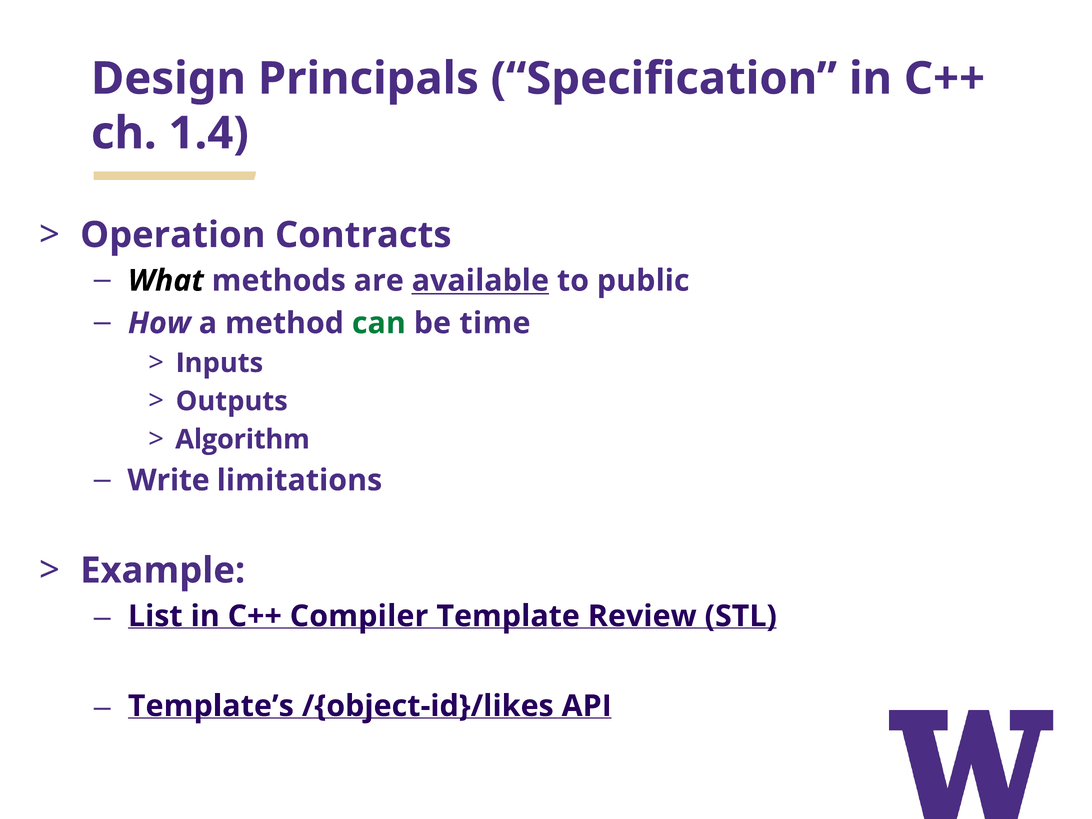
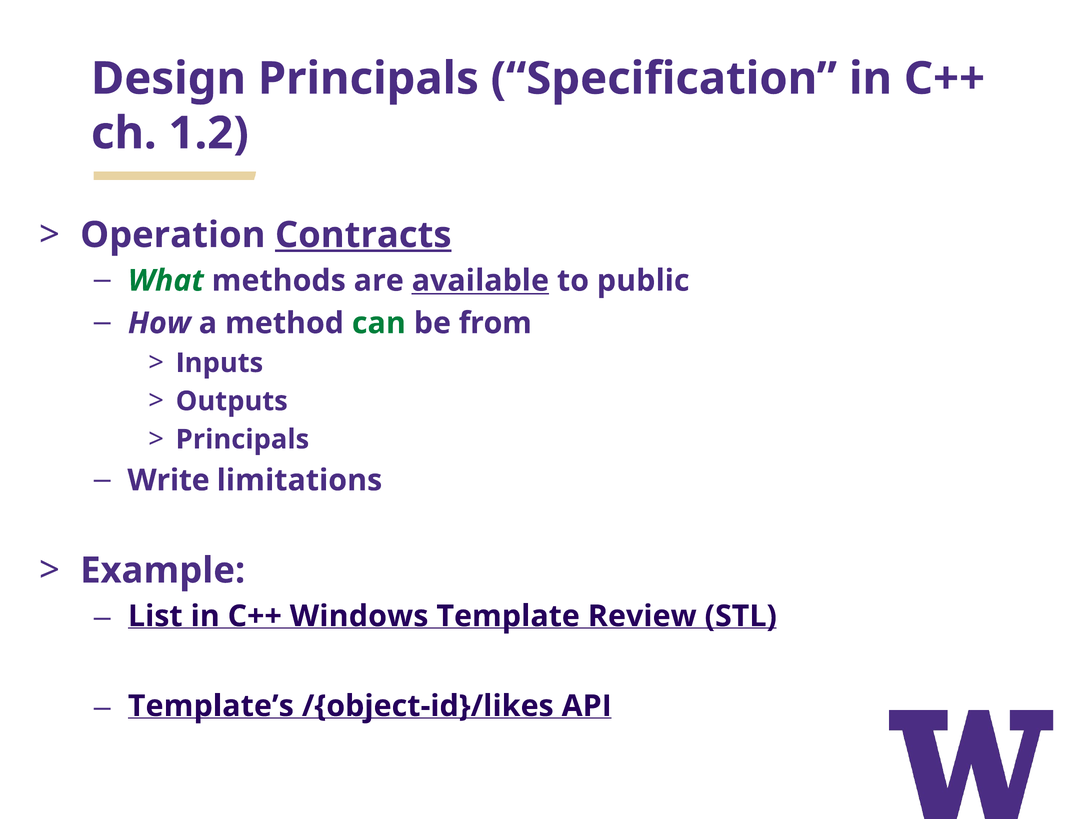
1.4: 1.4 -> 1.2 (209, 133)
Contracts underline: none -> present (363, 235)
What colour: black -> green (166, 281)
time: time -> from (495, 323)
Algorithm: Algorithm -> Principals (242, 439)
Compiler: Compiler -> Windows (359, 616)
